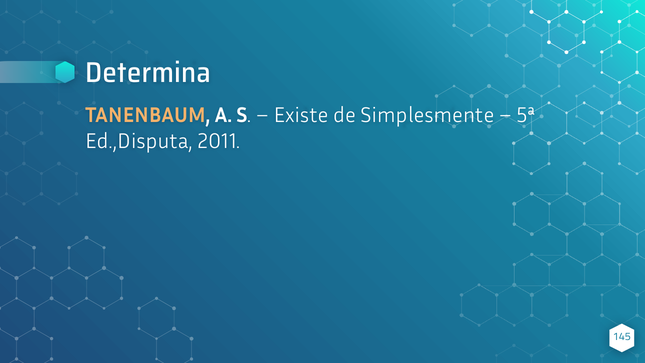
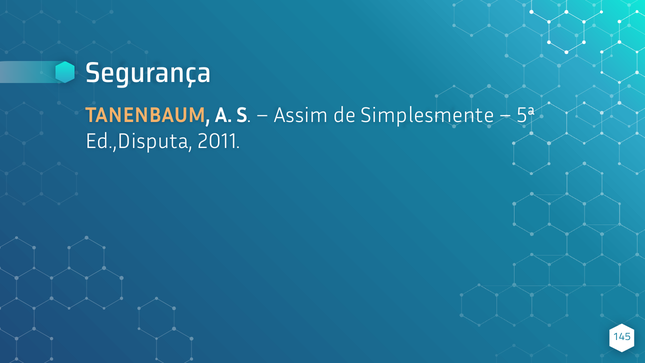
Determina: Determina -> Segurança (148, 73)
Existe: Existe -> Assim (301, 115)
